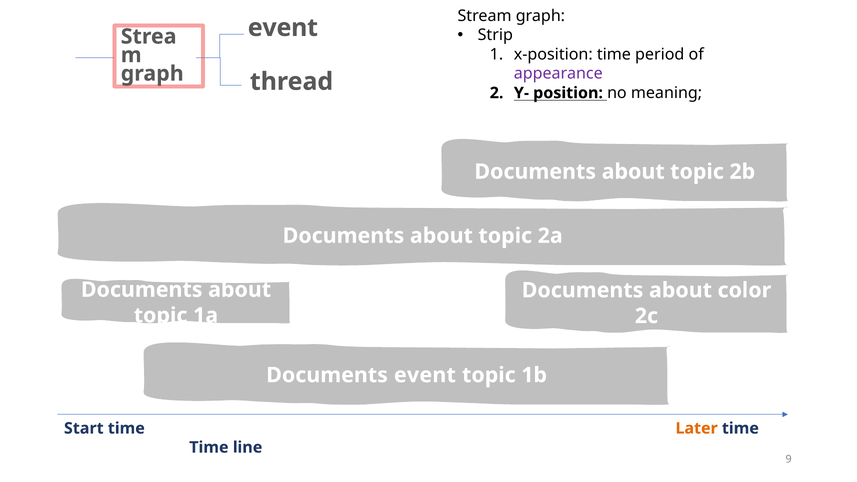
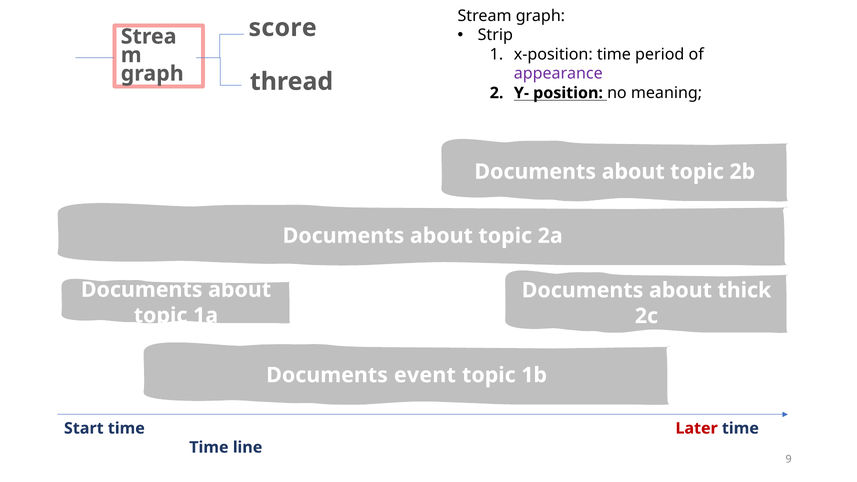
event: event -> score (283, 28)
color: color -> thick (744, 290)
Later colour: orange -> red (697, 428)
